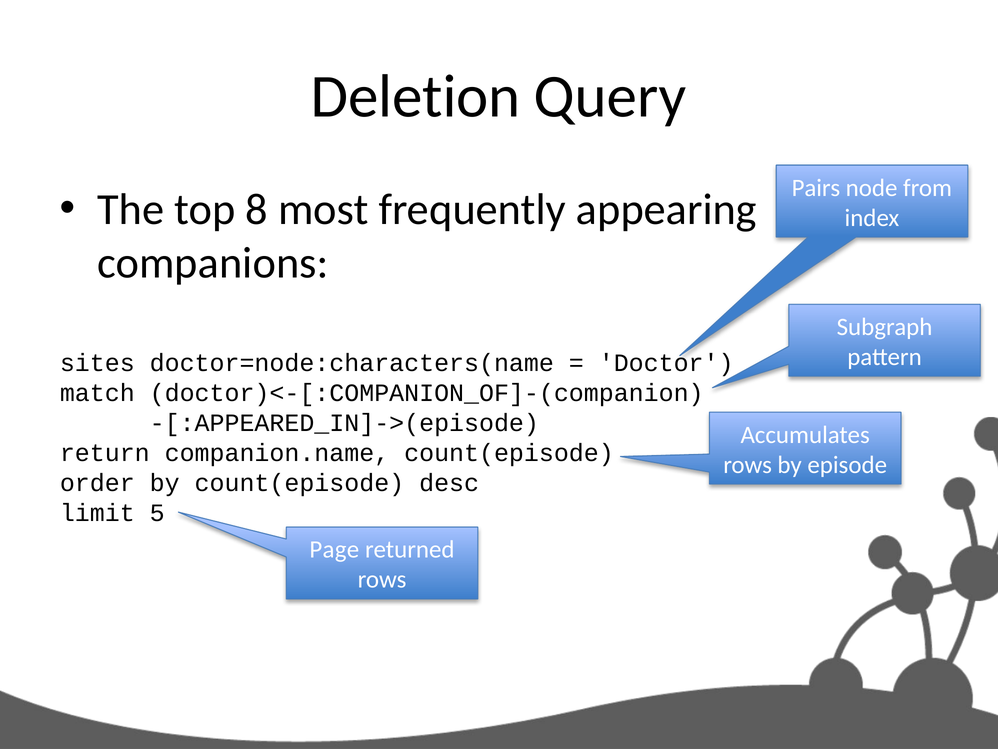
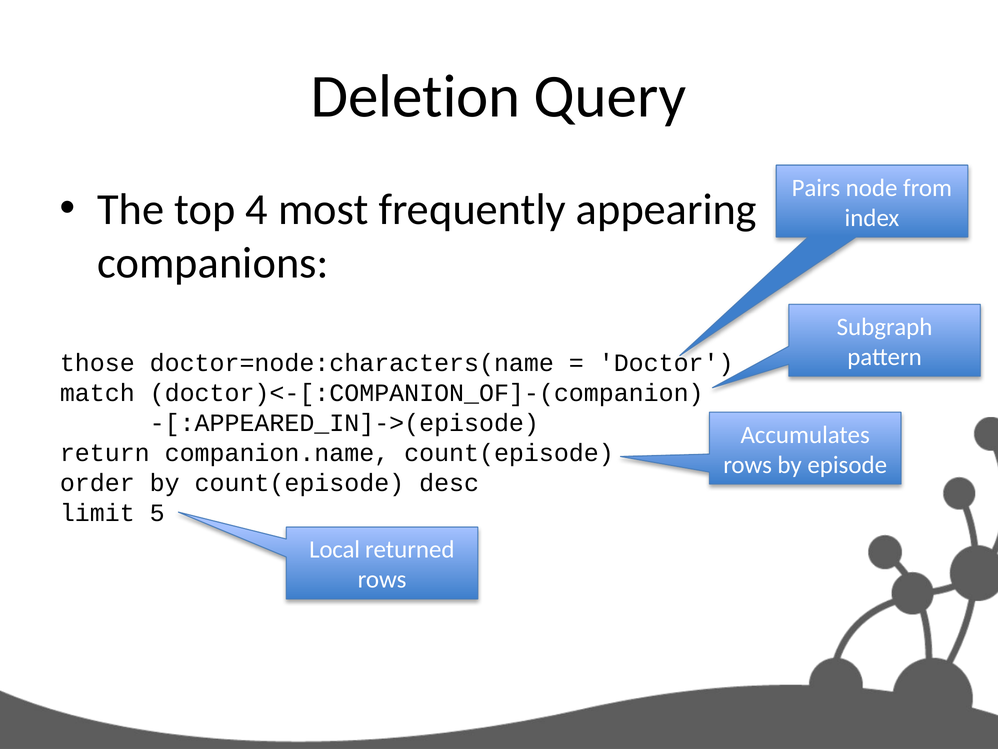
8: 8 -> 4 (257, 209)
sites: sites -> those (97, 363)
Page: Page -> Local (335, 549)
